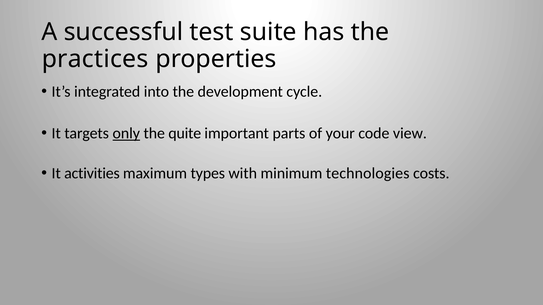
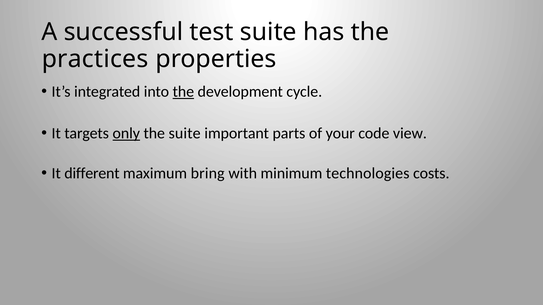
the underline: none -> present (183, 92)
the quite: quite -> suite (185, 134)
activities: activities -> different (92, 173)
types: types -> bring (208, 173)
